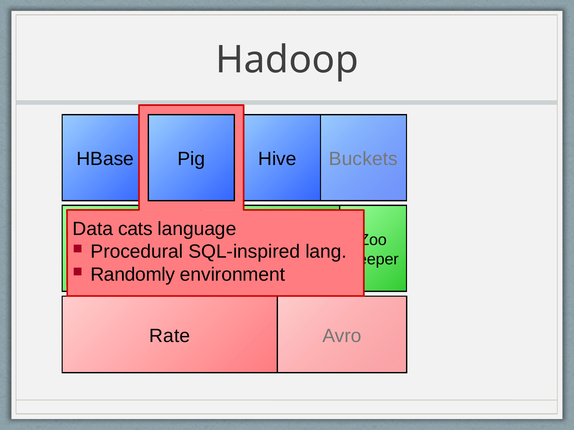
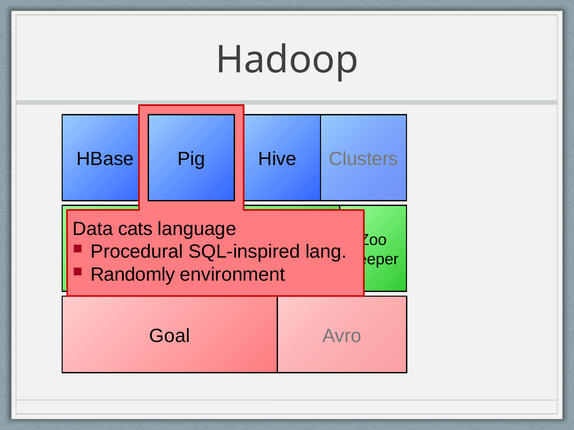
Buckets: Buckets -> Clusters (364, 159)
Rate: Rate -> Goal (170, 336)
